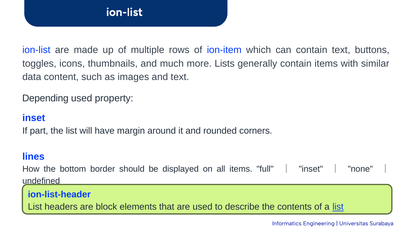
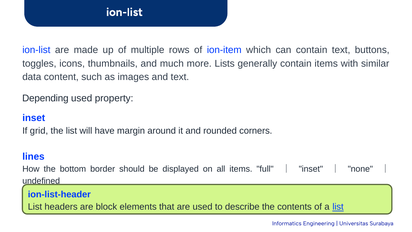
part: part -> grid (39, 131)
